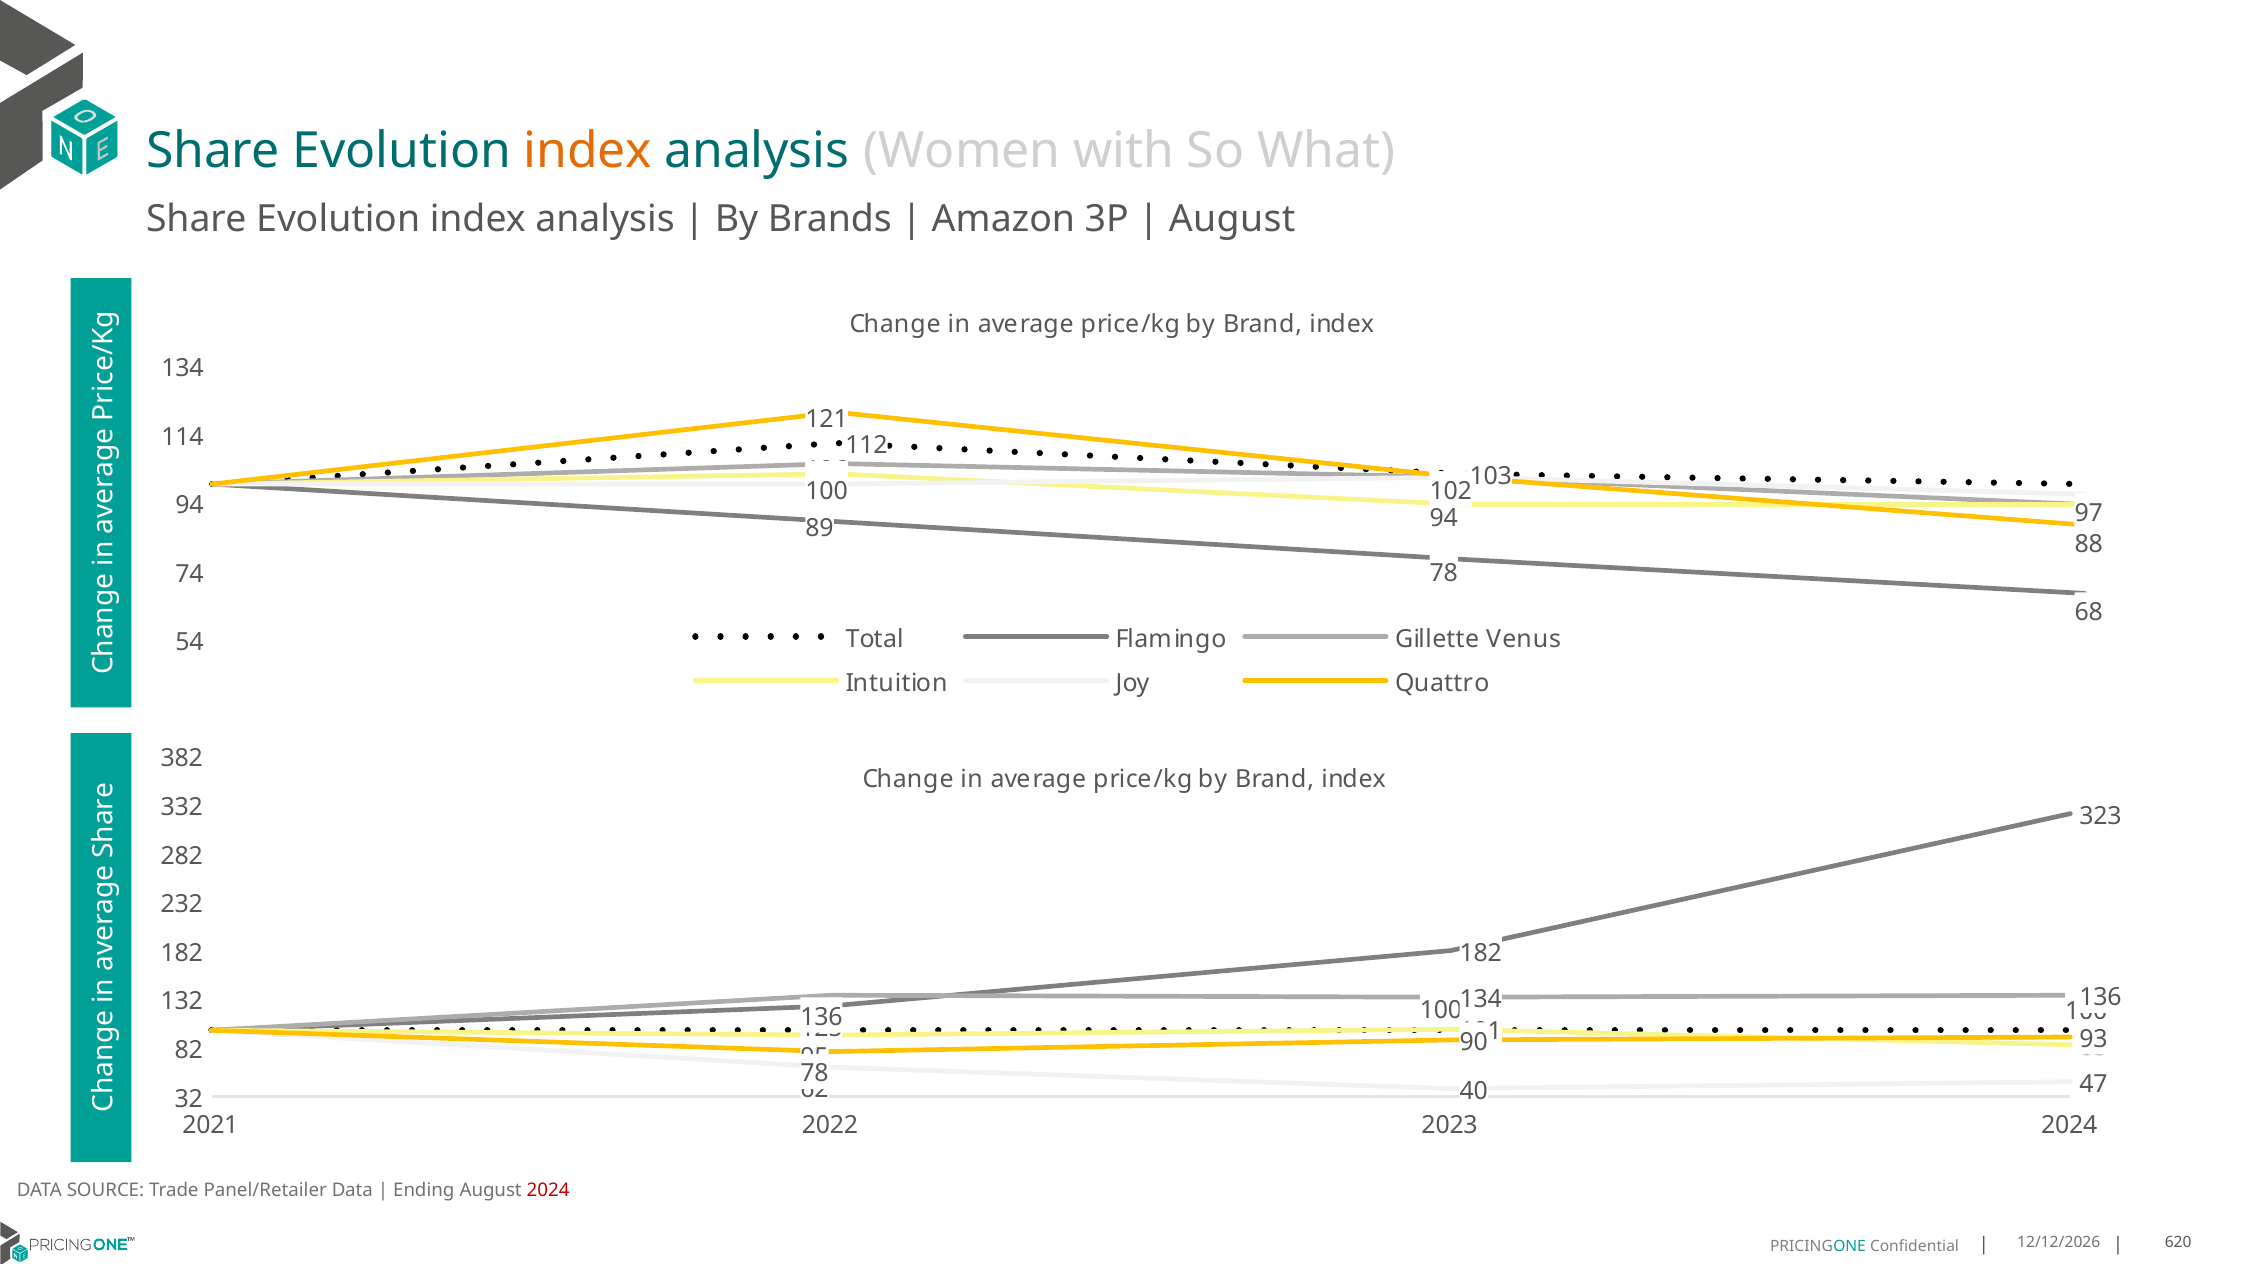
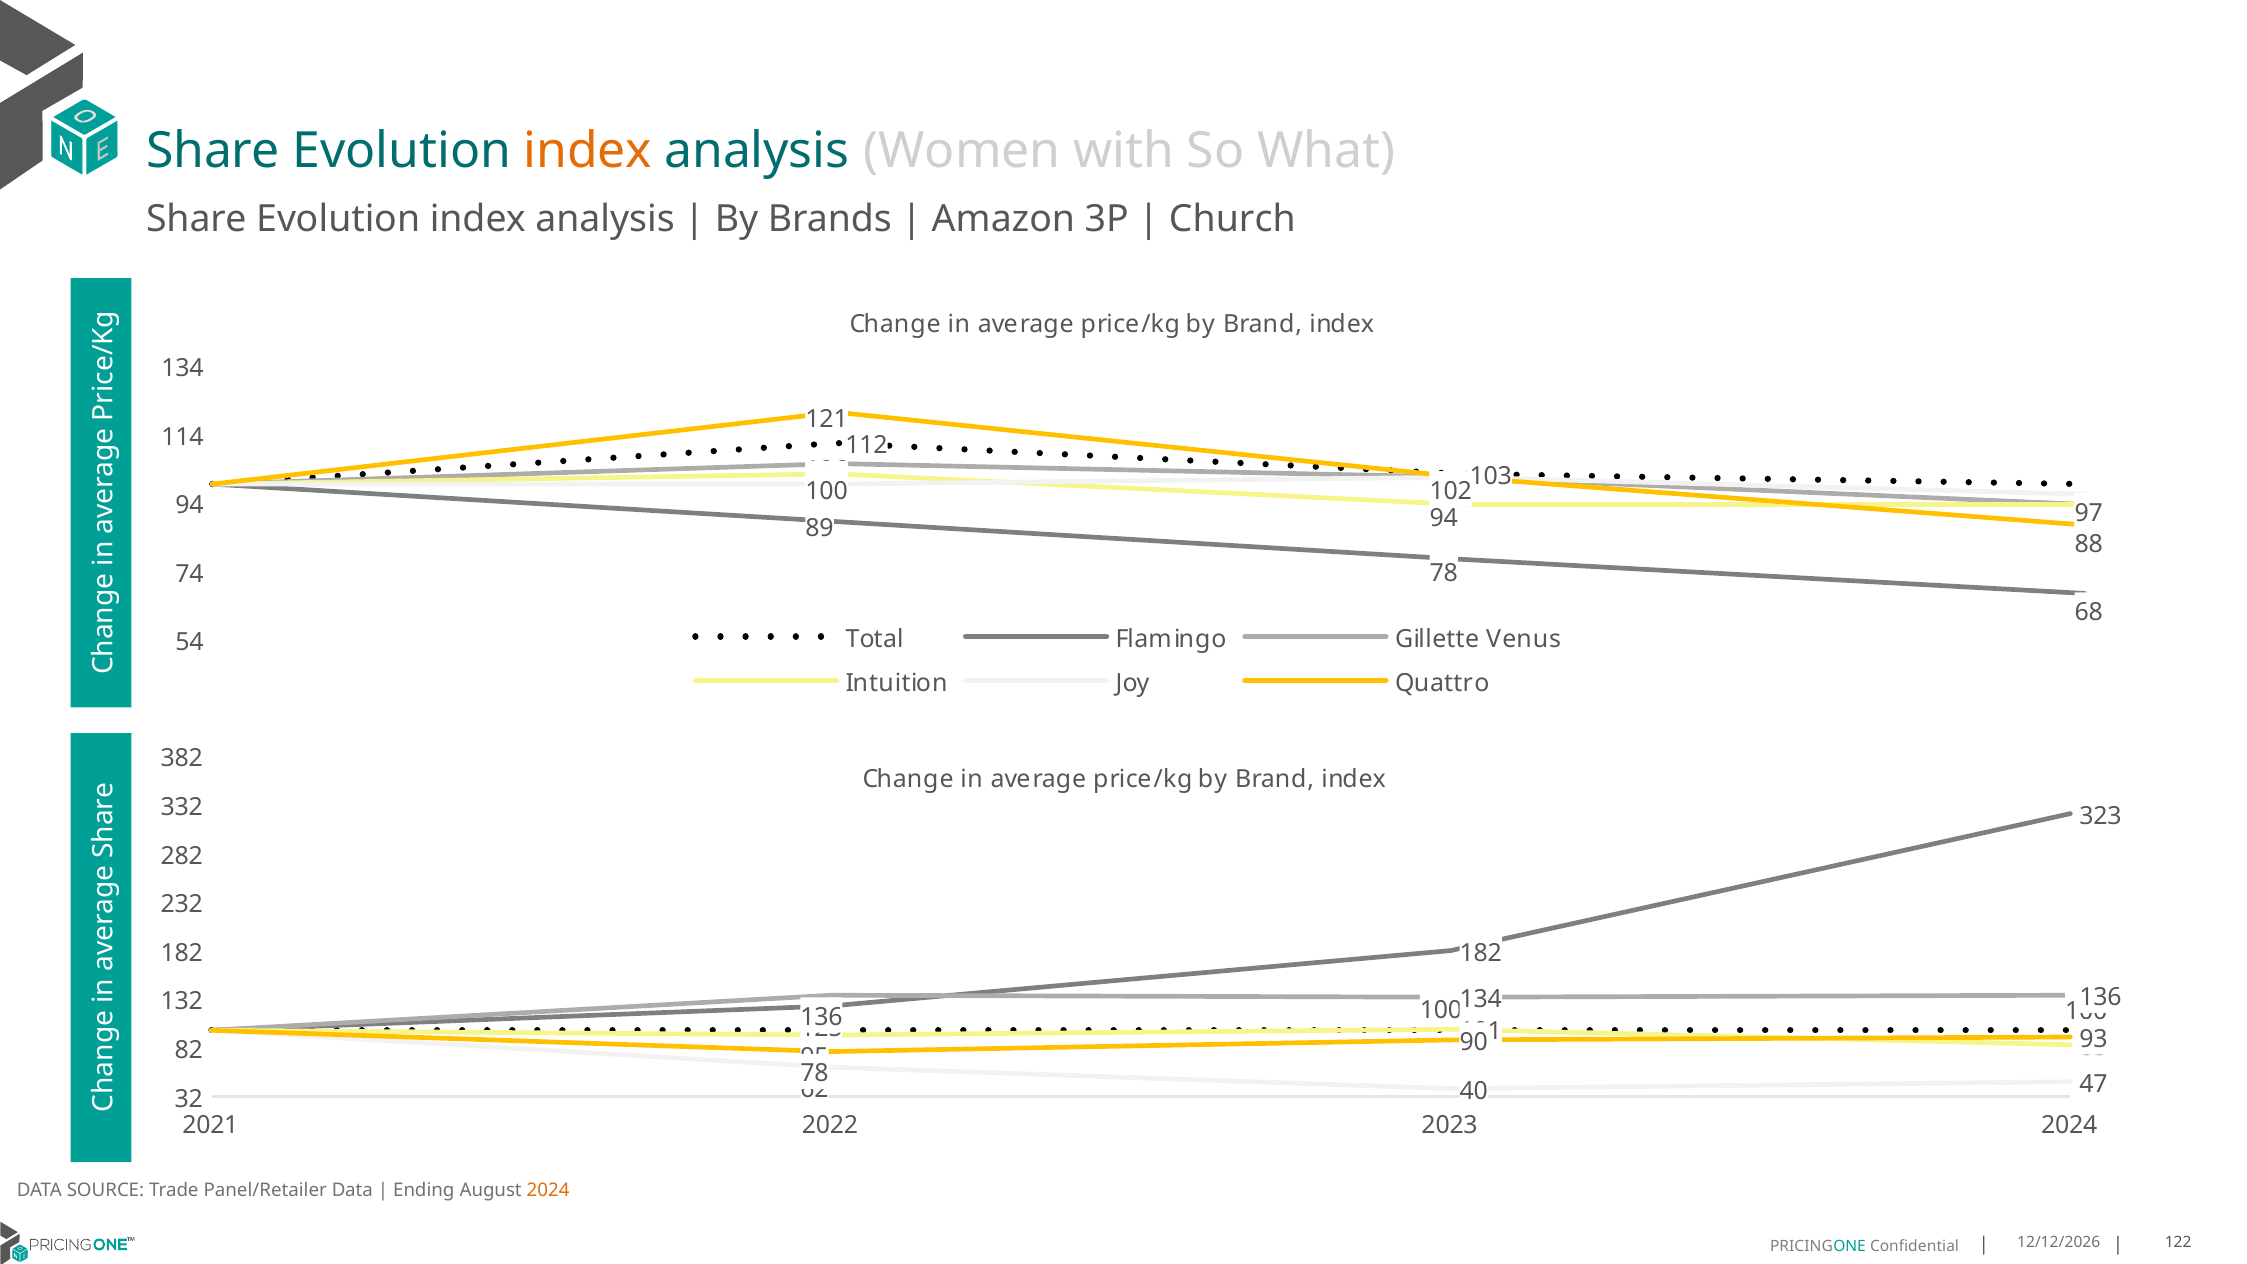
August: August -> Church (1232, 219)
2024 colour: red -> orange (548, 1190)
620: 620 -> 122 (2178, 1243)
